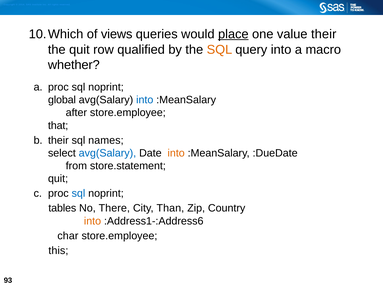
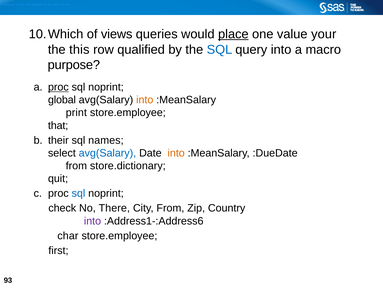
value their: their -> your (324, 34)
the quit: quit -> this (79, 49)
SQL colour: orange -> blue (219, 49)
whether: whether -> purpose (74, 65)
proc underline: none -> present (58, 87)
into colour: blue -> orange (145, 100)
after: after -> print (76, 112)
store.statement: store.statement -> store.dictionary (128, 165)
tables: tables -> check (62, 208)
City Than: Than -> From (170, 208)
into colour: orange -> purple (92, 220)
this: this -> first (58, 250)
